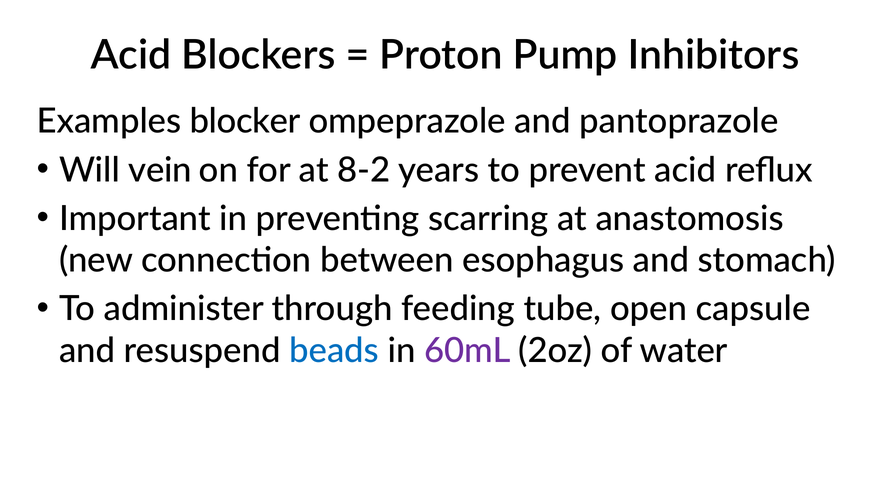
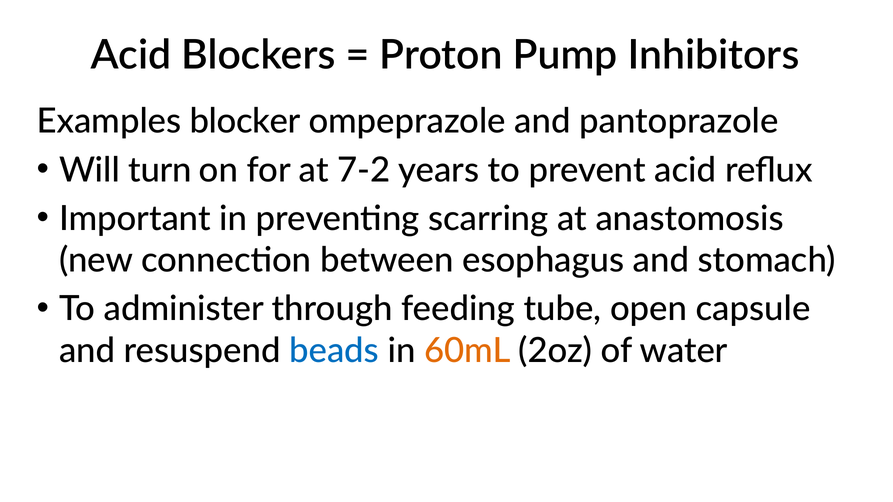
vein: vein -> turn (160, 170)
8-2: 8-2 -> 7-2 (364, 170)
60mL colour: purple -> orange (467, 351)
